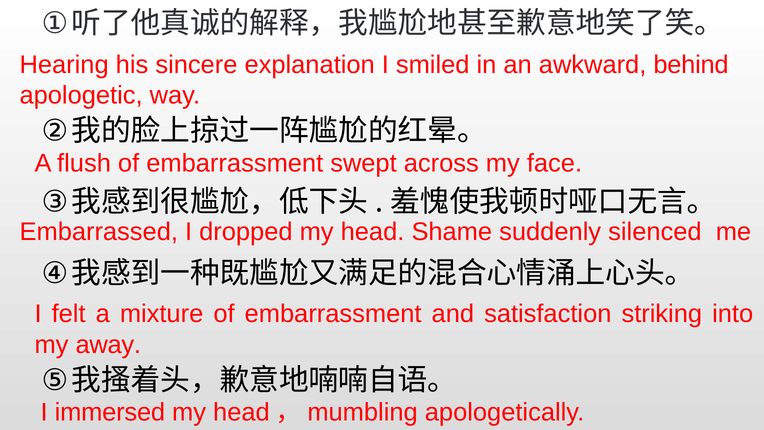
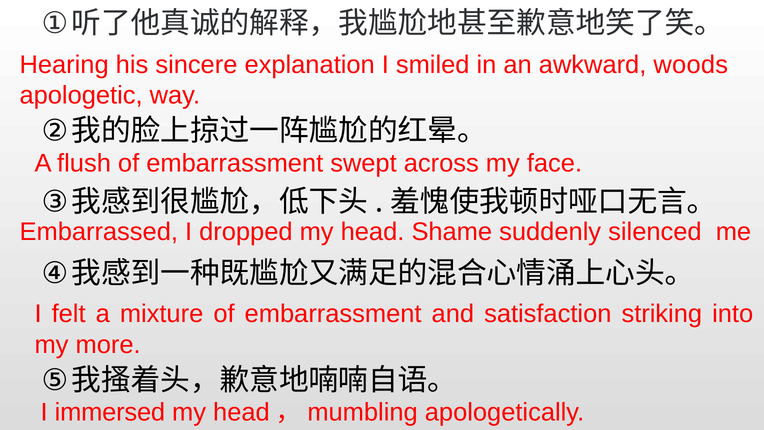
behind: behind -> woods (691, 65)
away: away -> more (108, 344)
